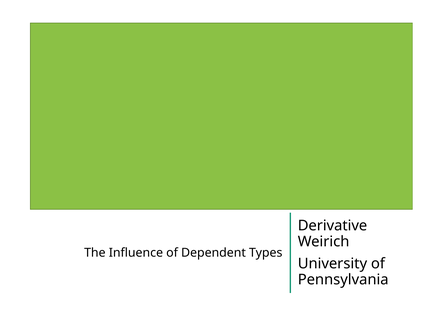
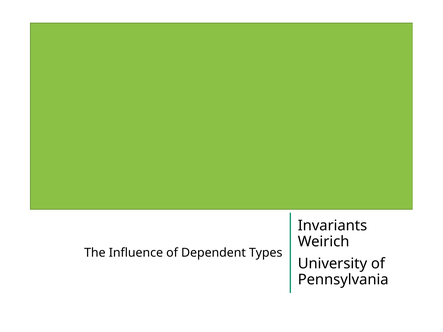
Derivative: Derivative -> Invariants (332, 226)
